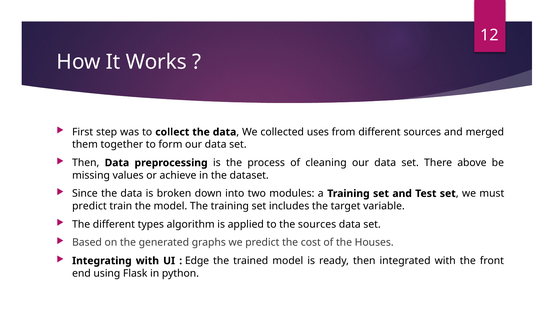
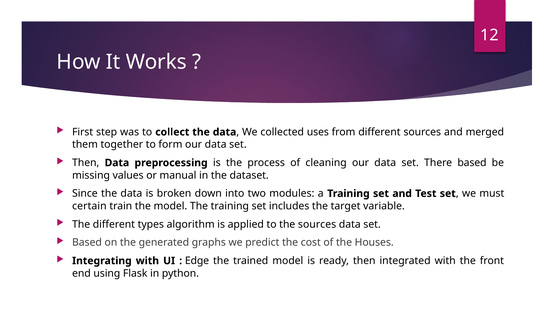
There above: above -> based (472, 163)
achieve: achieve -> manual (178, 175)
predict: predict -> certain (89, 206)
